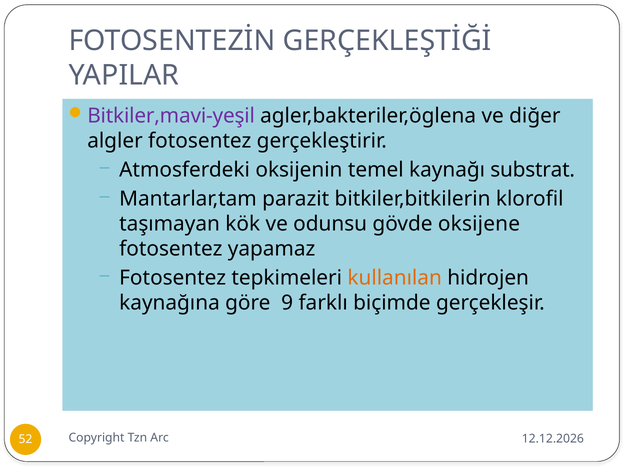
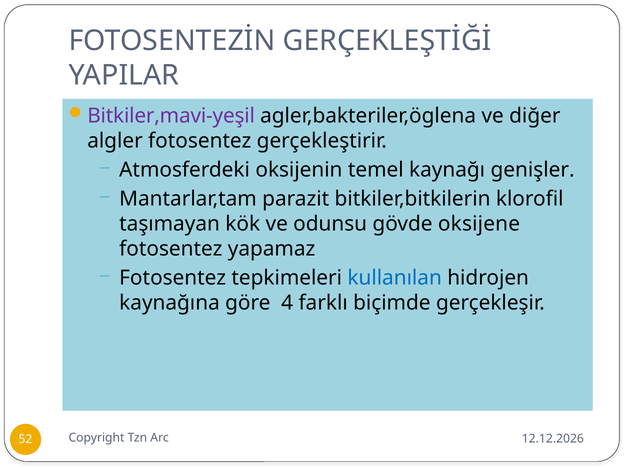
substrat: substrat -> genişler (533, 170)
kullanılan colour: orange -> blue (395, 278)
9: 9 -> 4 (287, 303)
